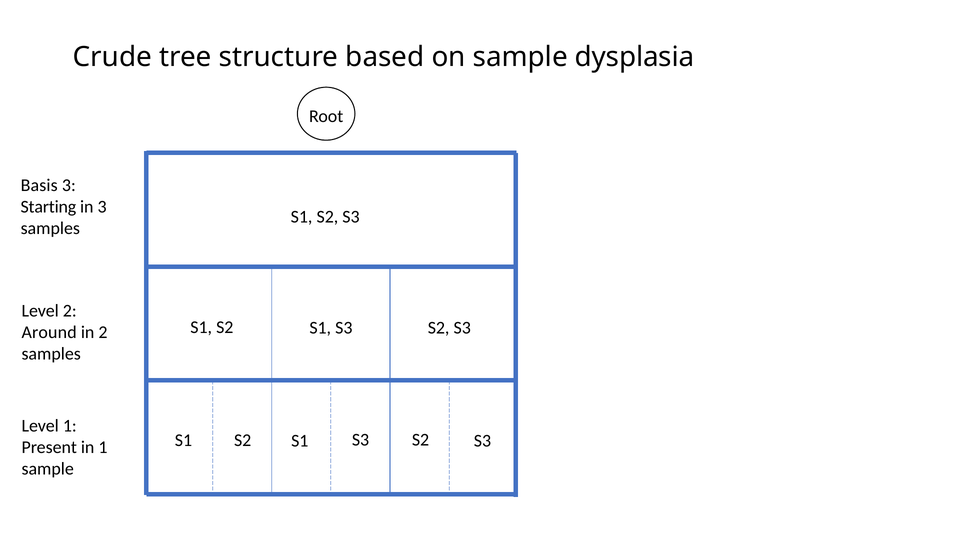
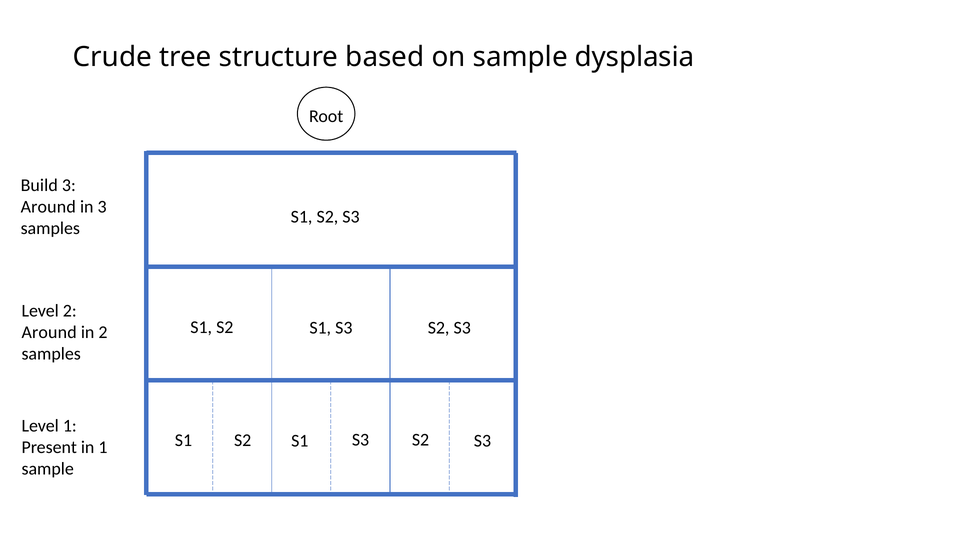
Basis: Basis -> Build (39, 185)
Starting: Starting -> Around (48, 207)
